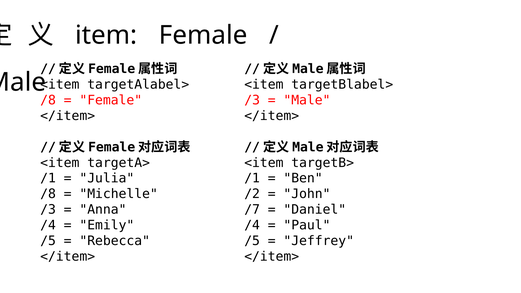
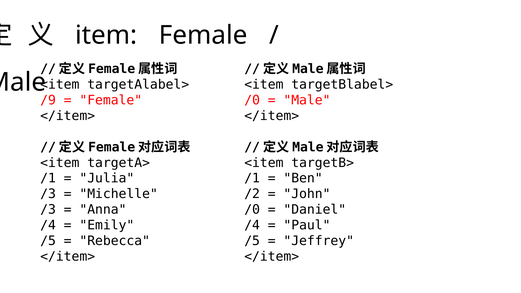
/8: /8 -> /9 (48, 100)
/3: /3 -> /0 (252, 100)
/8: /8 -> /3 (48, 194)
/7: /7 -> /0 (252, 210)
